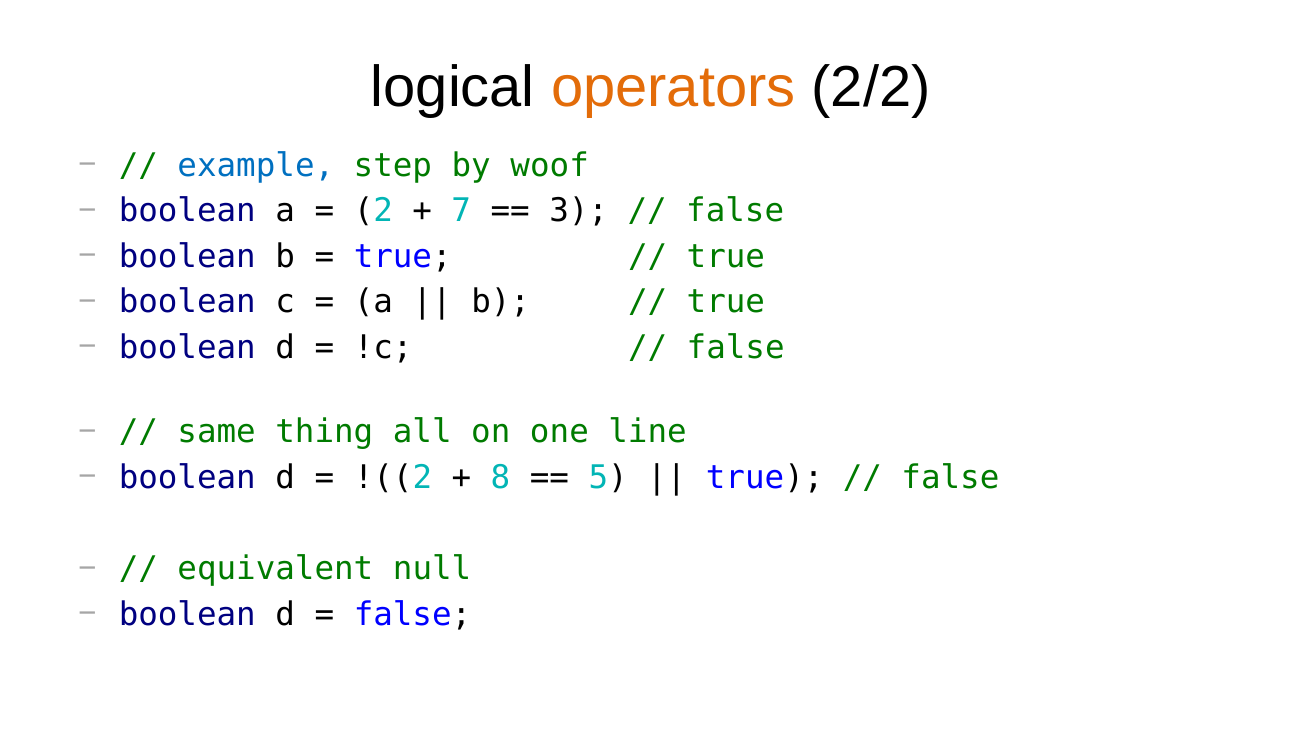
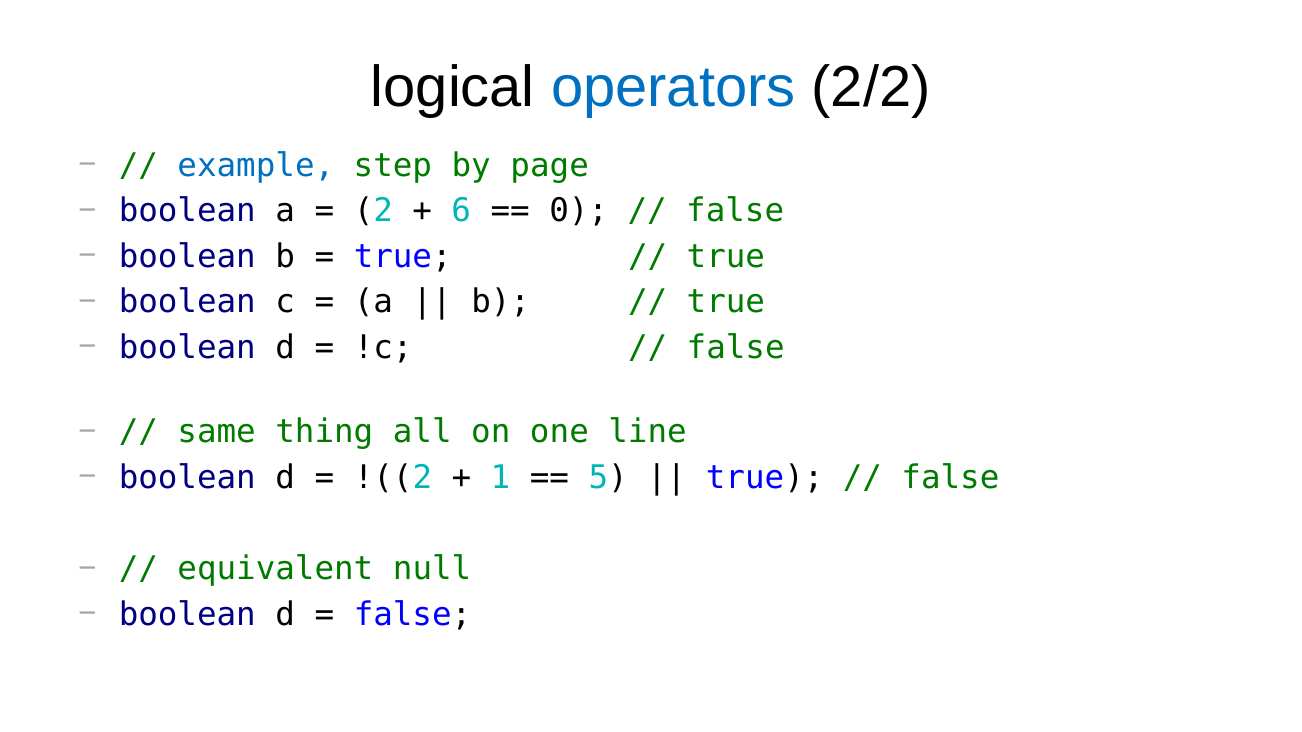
operators colour: orange -> blue (673, 88)
woof: woof -> page (550, 165)
7: 7 -> 6 (461, 211)
3: 3 -> 0 (579, 211)
8: 8 -> 1 (501, 478)
